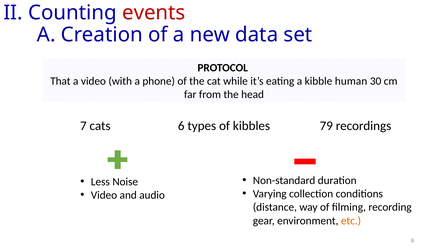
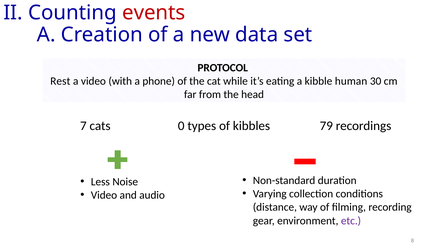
That: That -> Rest (60, 81)
6: 6 -> 0 (181, 126)
etc colour: orange -> purple (351, 221)
